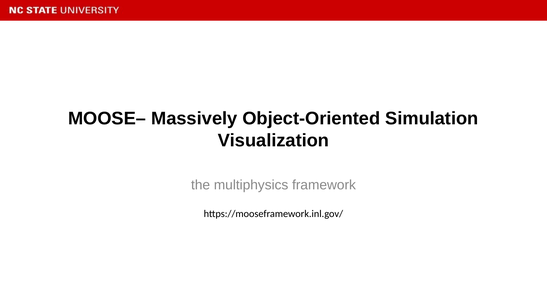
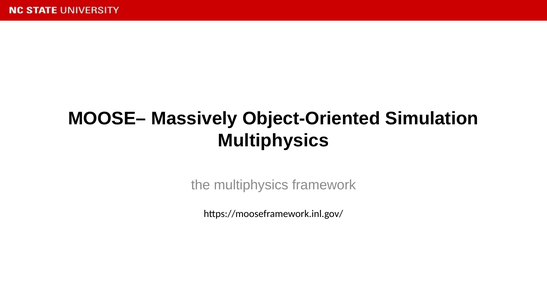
Visualization: Visualization -> Multiphysics (273, 141)
